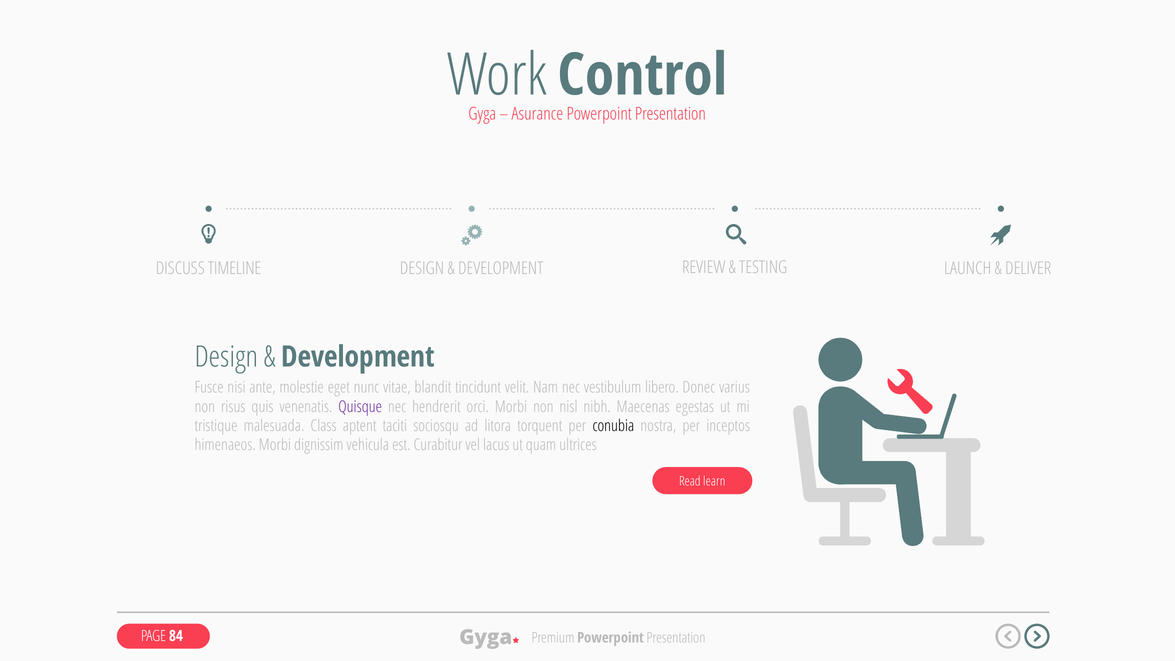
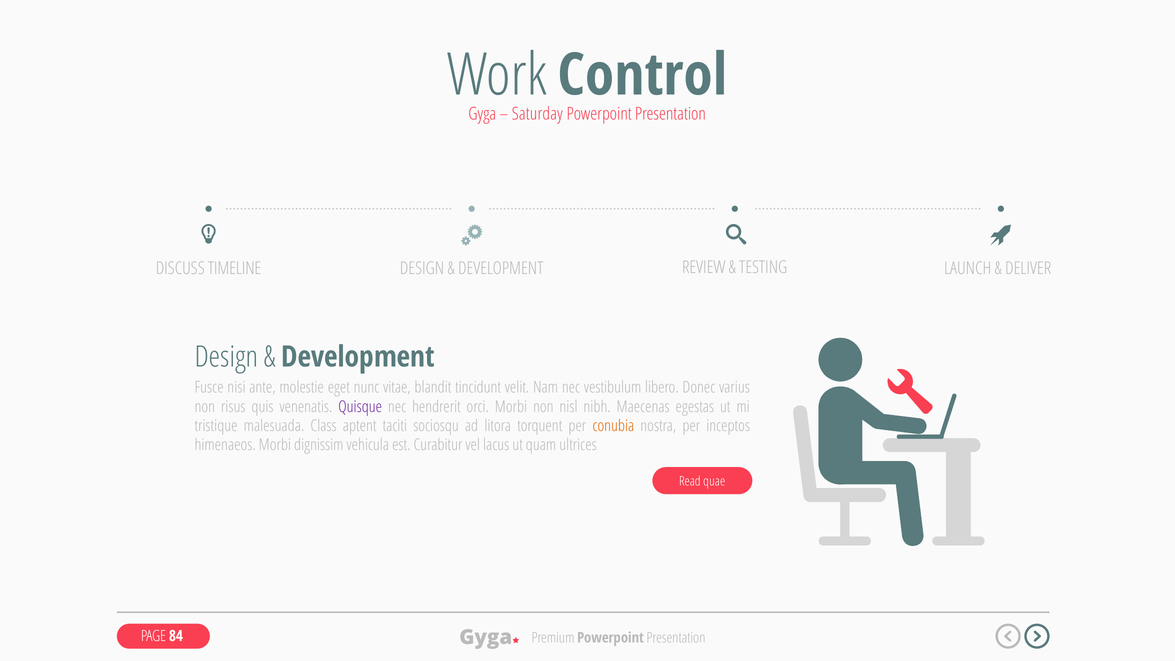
Asurance: Asurance -> Saturday (537, 114)
conubia colour: black -> orange (613, 426)
learn: learn -> quae (714, 481)
